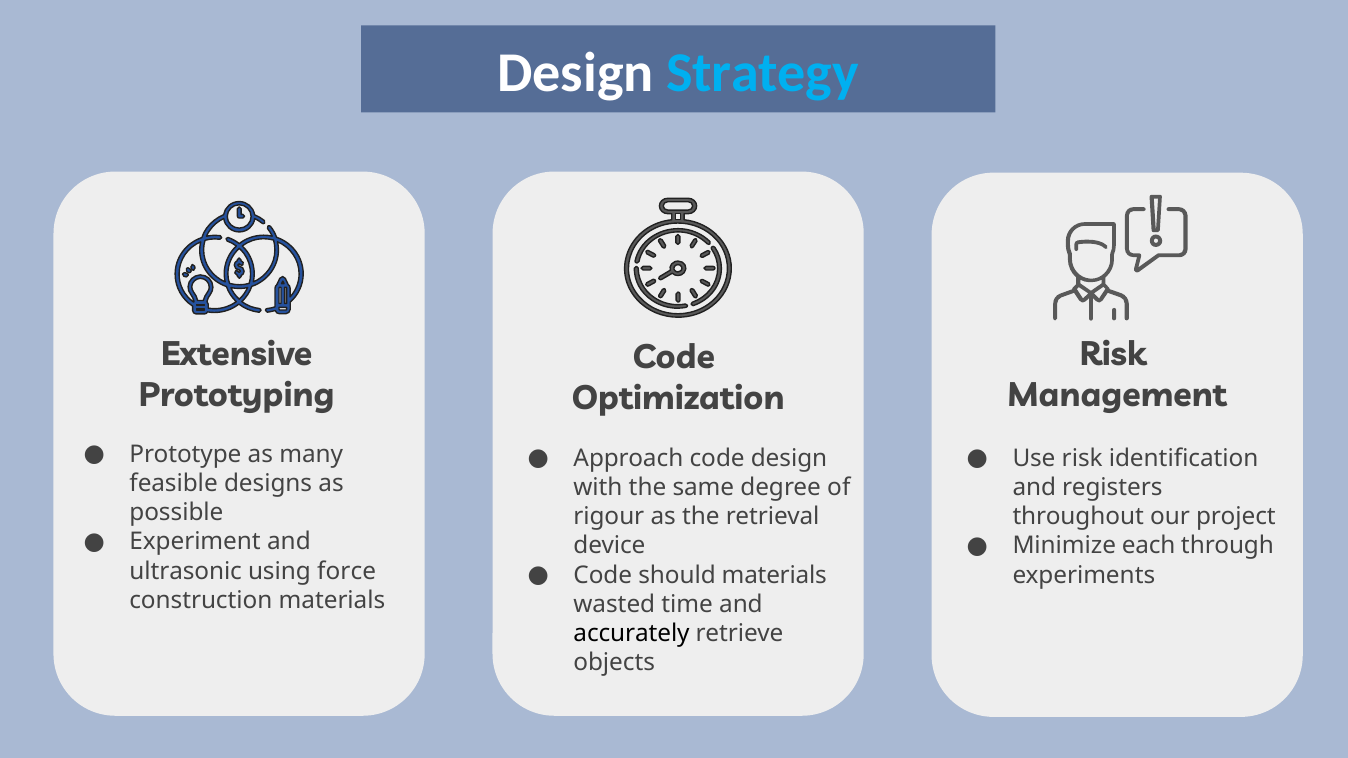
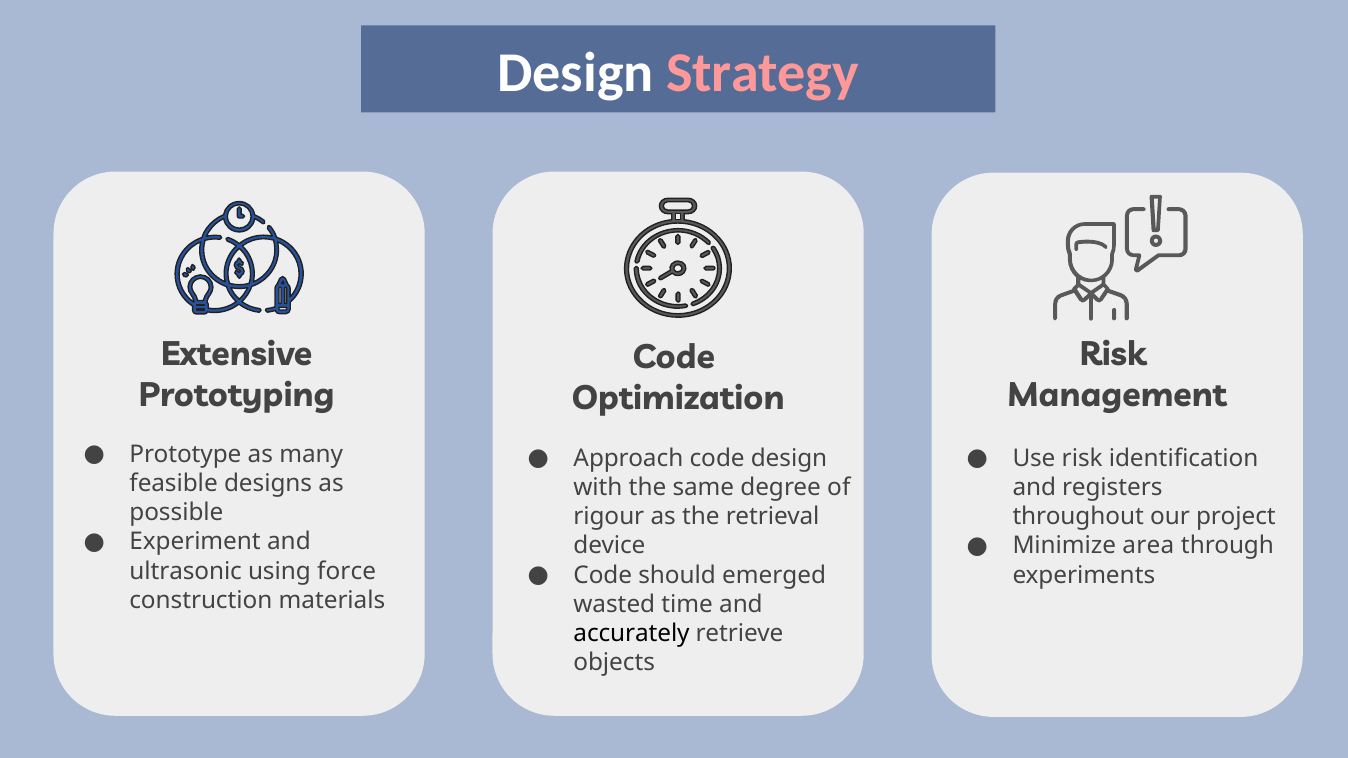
Strategy colour: light blue -> pink (763, 73)
each: each -> area (1148, 546)
should materials: materials -> emerged (774, 575)
